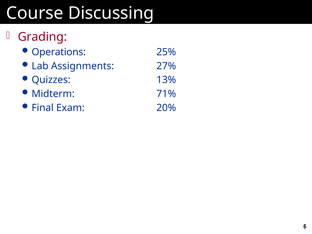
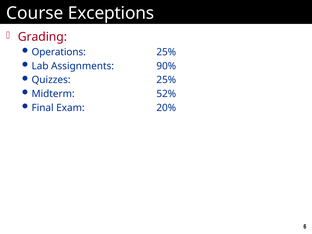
Discussing: Discussing -> Exceptions (111, 13)
27%: 27% -> 90% (166, 66)
Quizzes 13%: 13% -> 25% (166, 80)
71%: 71% -> 52% (166, 94)
